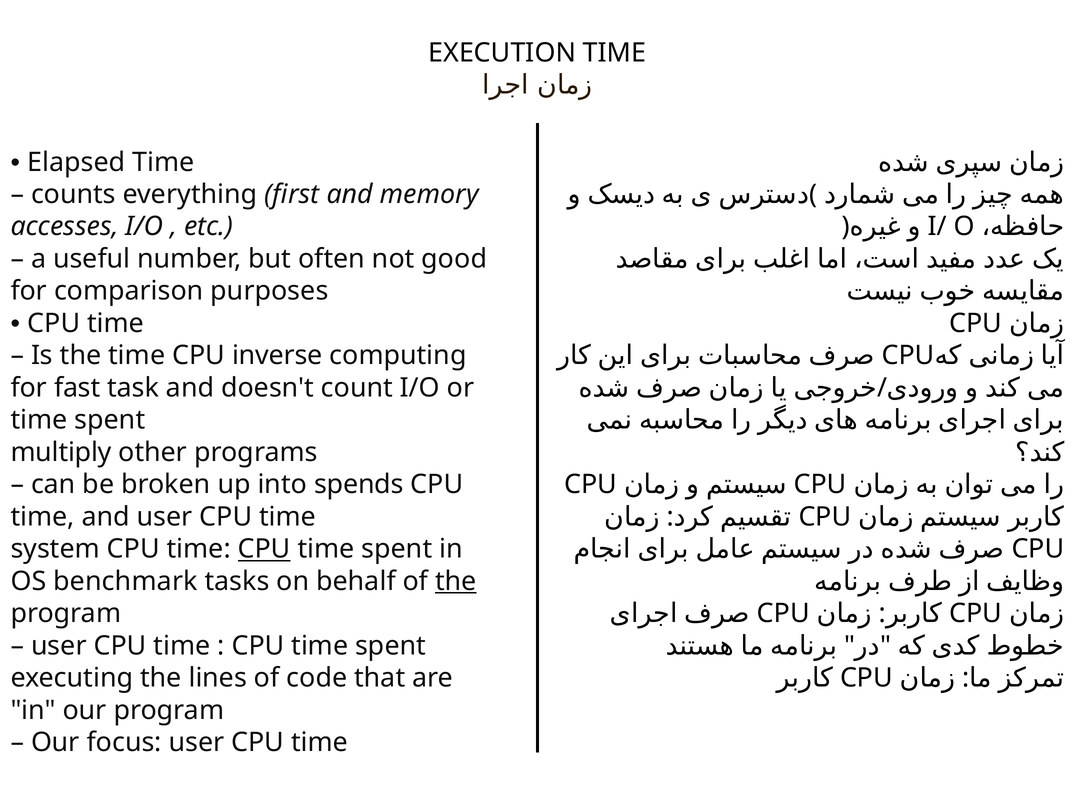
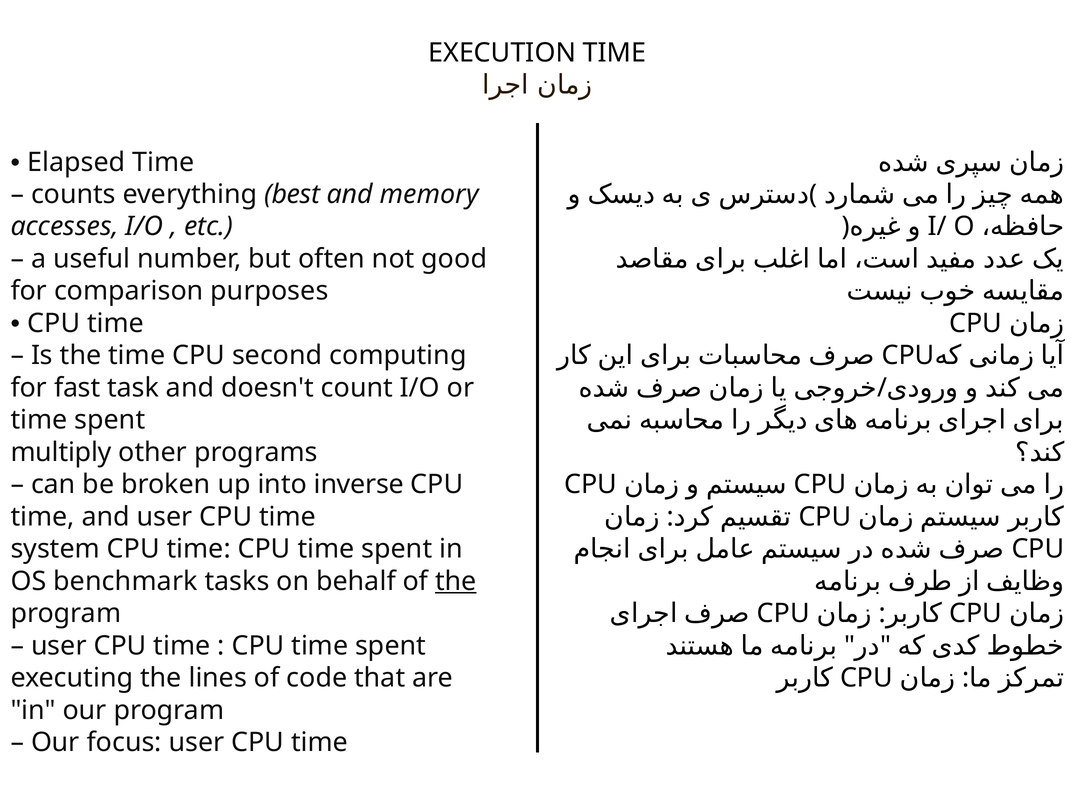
first: first -> best (292, 194)
inverse: inverse -> second (277, 356)
spends: spends -> inverse (359, 485)
CPU underline: present -> none (264, 549)
